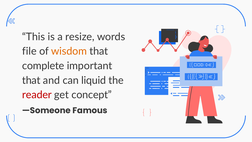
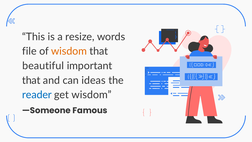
complete: complete -> beautiful (43, 66)
liquid: liquid -> ideas (94, 80)
reader colour: red -> blue (37, 95)
get concept: concept -> wisdom (92, 95)
